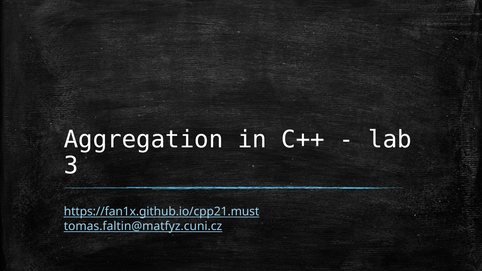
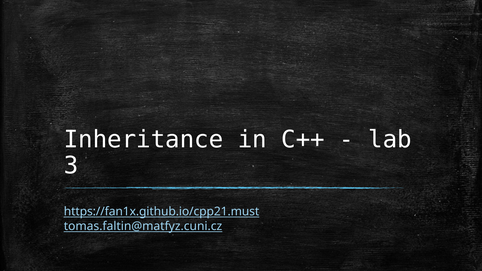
Aggregation: Aggregation -> Inheritance (144, 140)
